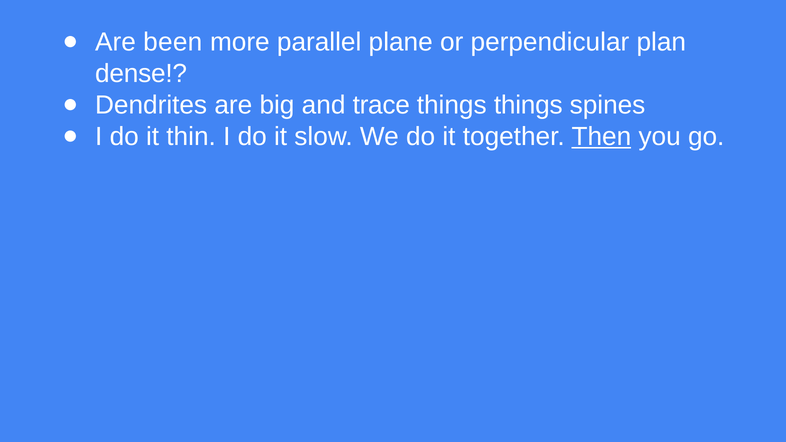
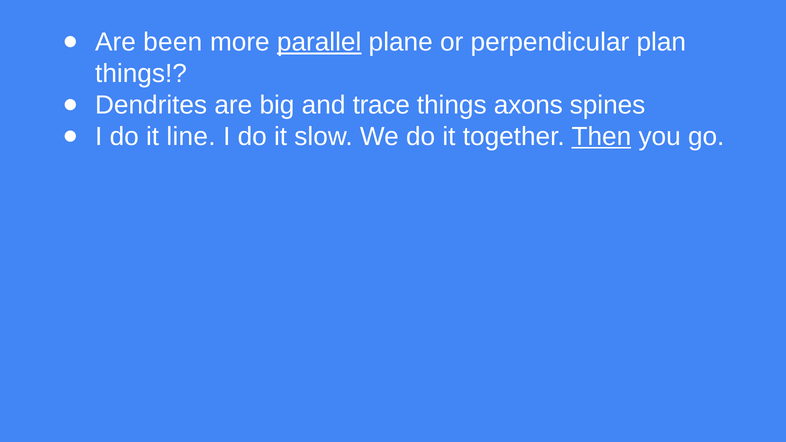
parallel underline: none -> present (319, 42)
dense: dense -> things (141, 74)
things things: things -> axons (528, 105)
thin: thin -> line (191, 137)
